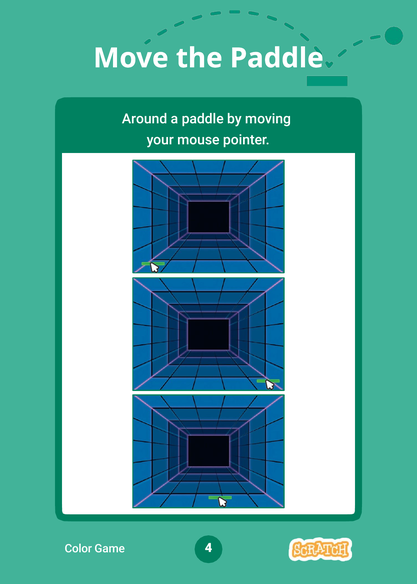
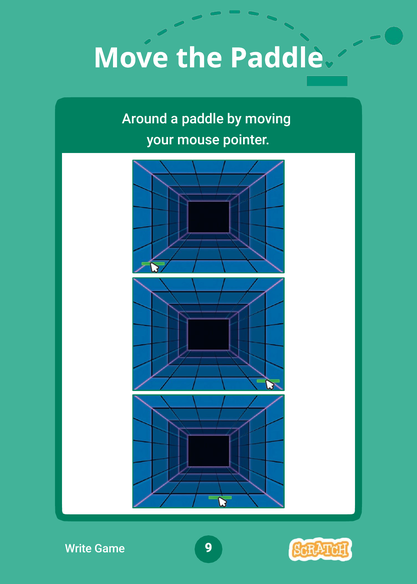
Color: Color -> Write (78, 548)
4: 4 -> 9 (208, 548)
